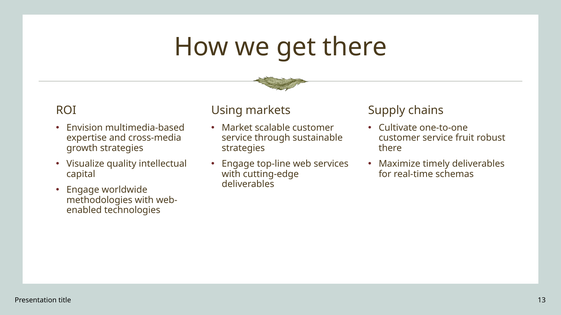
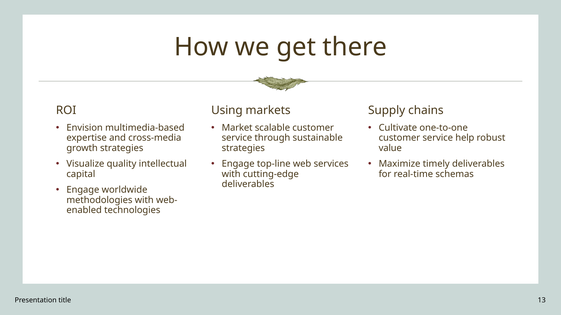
fruit: fruit -> help (465, 138)
there: there -> value (390, 148)
